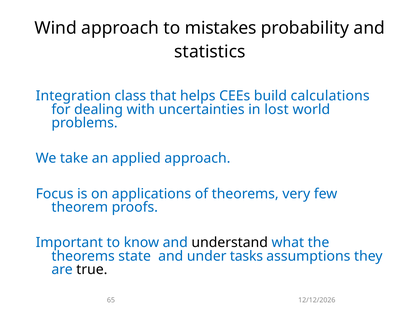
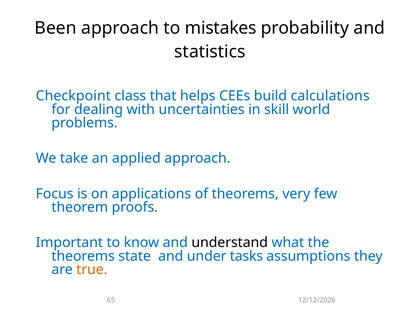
Wind: Wind -> Been (56, 28)
Integration: Integration -> Checkpoint (73, 96)
lost: lost -> skill (277, 109)
true colour: black -> orange (92, 270)
